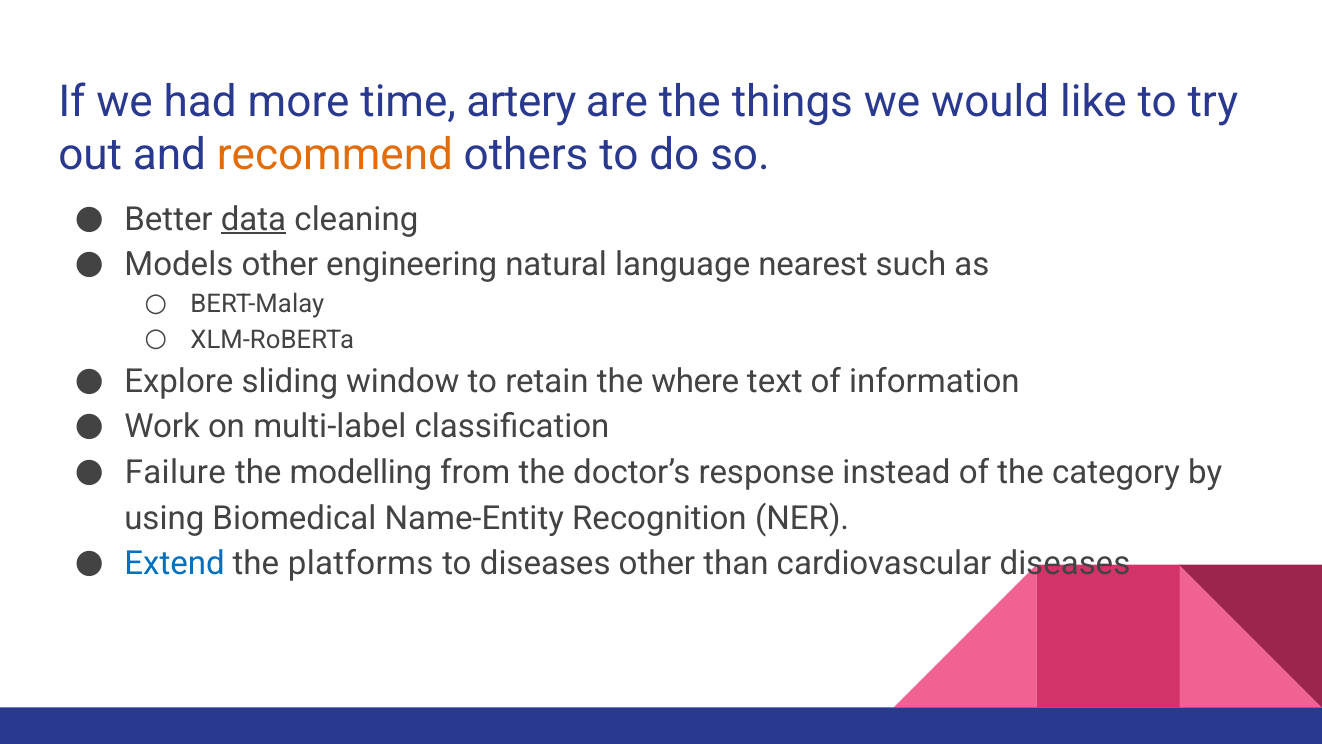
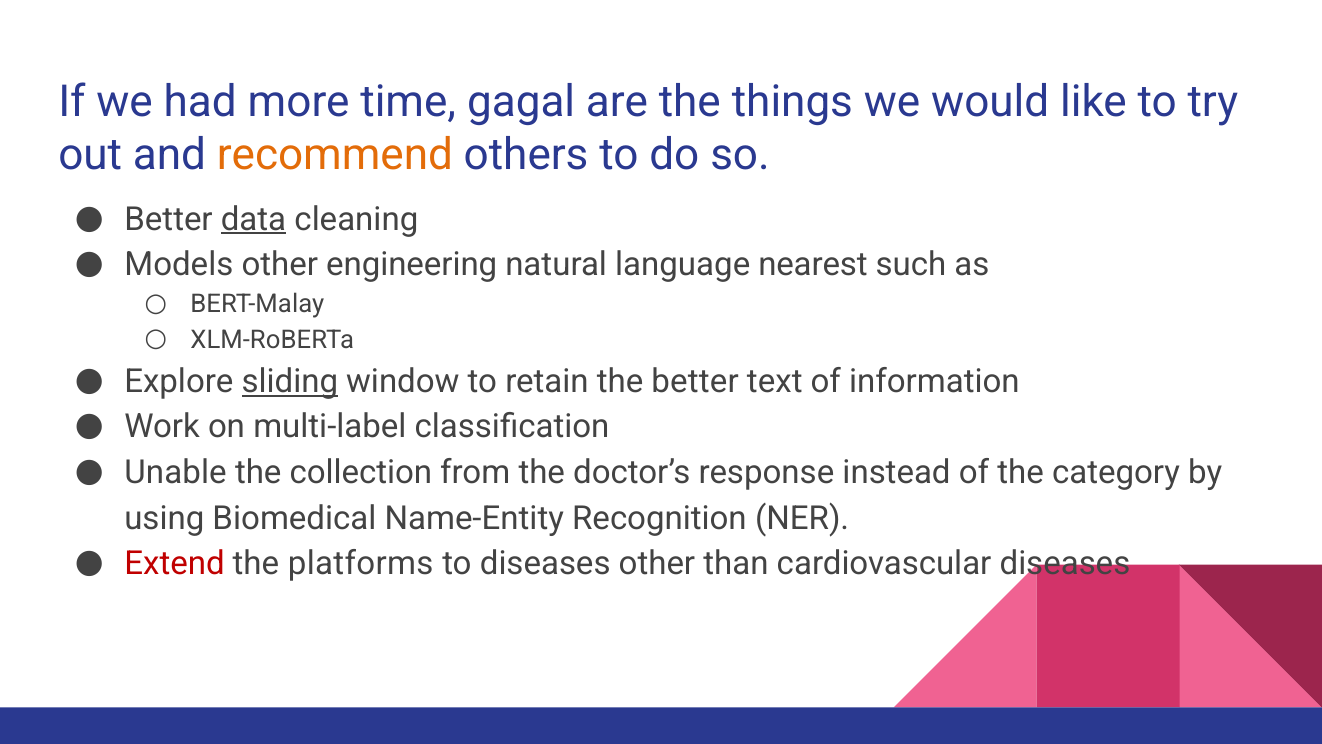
artery: artery -> gagal (521, 102)
sliding underline: none -> present (290, 381)
the where: where -> better (695, 381)
Failure: Failure -> Unable (176, 472)
modelling: modelling -> collection (361, 472)
Extend colour: blue -> red (175, 564)
